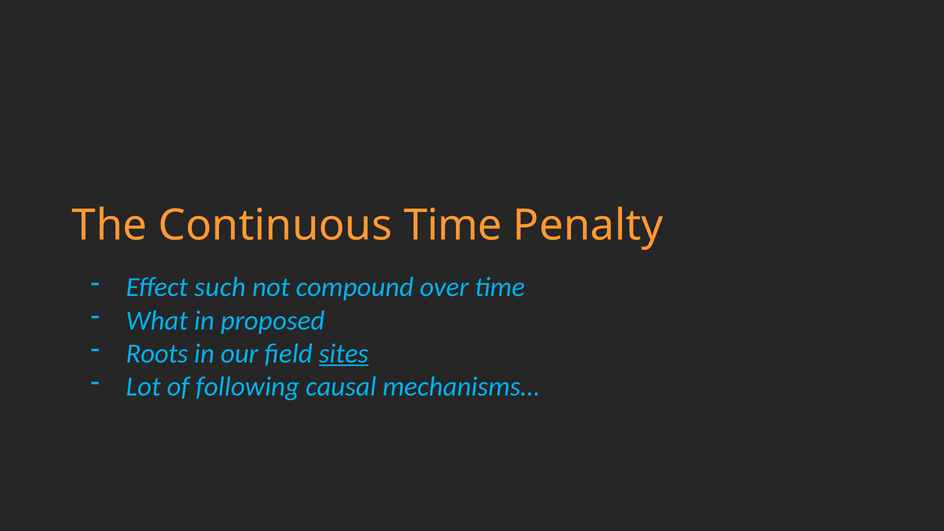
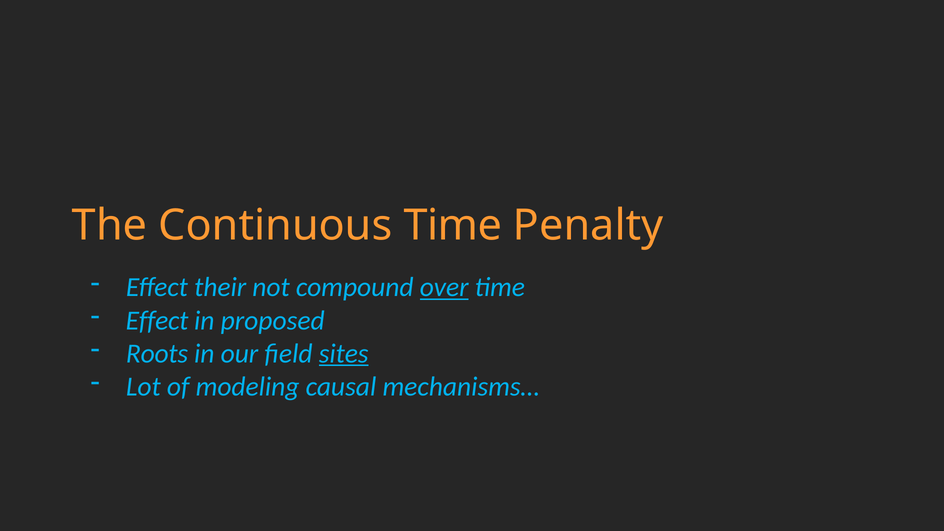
such: such -> their (220, 287)
over underline: none -> present (444, 287)
What: What -> Effect (157, 320)
following: following -> modeling (248, 387)
